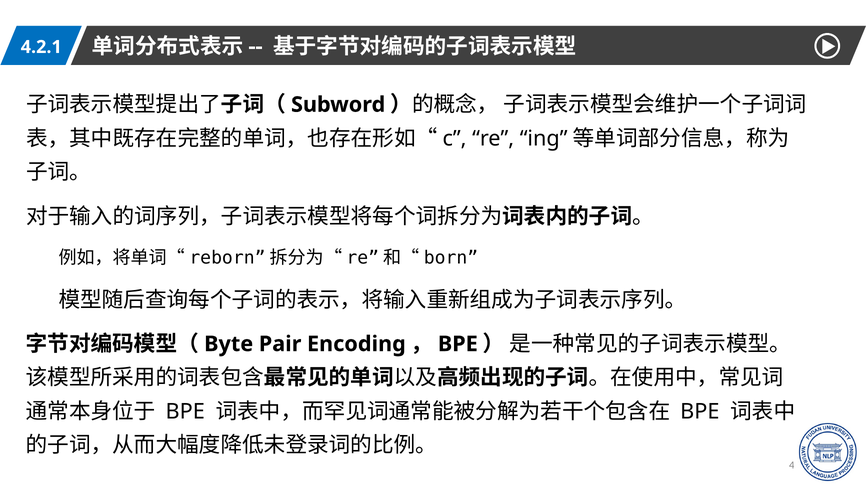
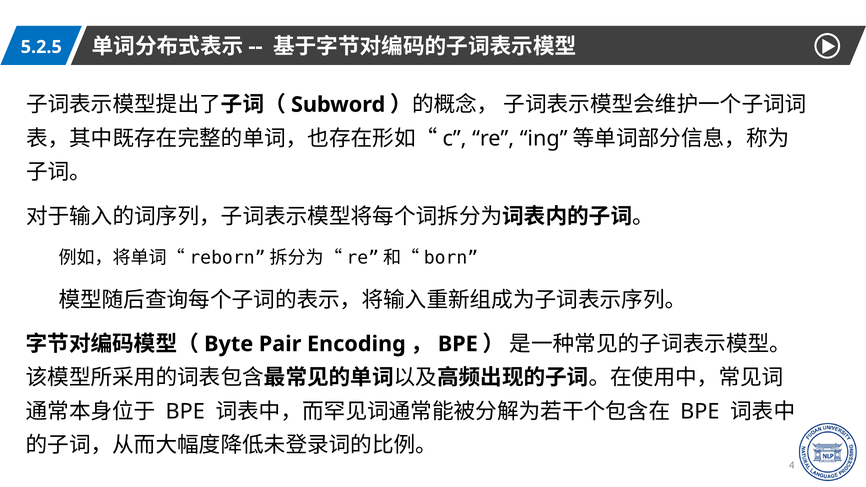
4.2.1: 4.2.1 -> 5.2.5 (41, 47)
